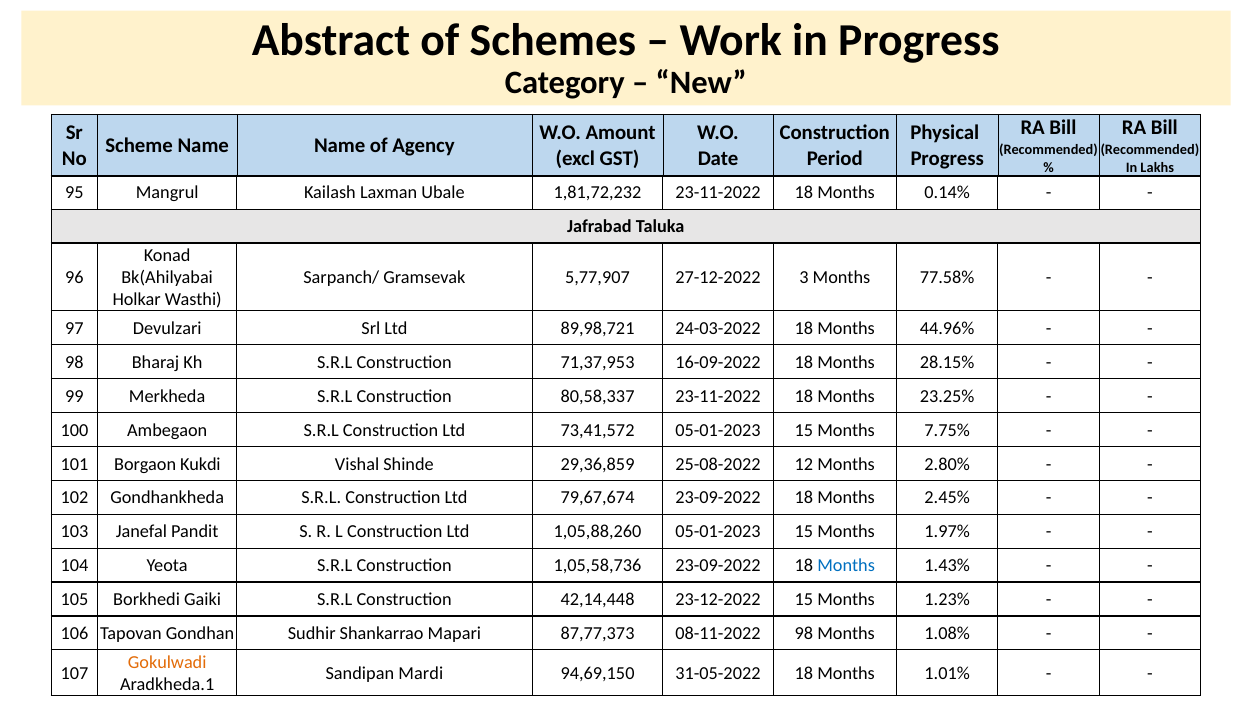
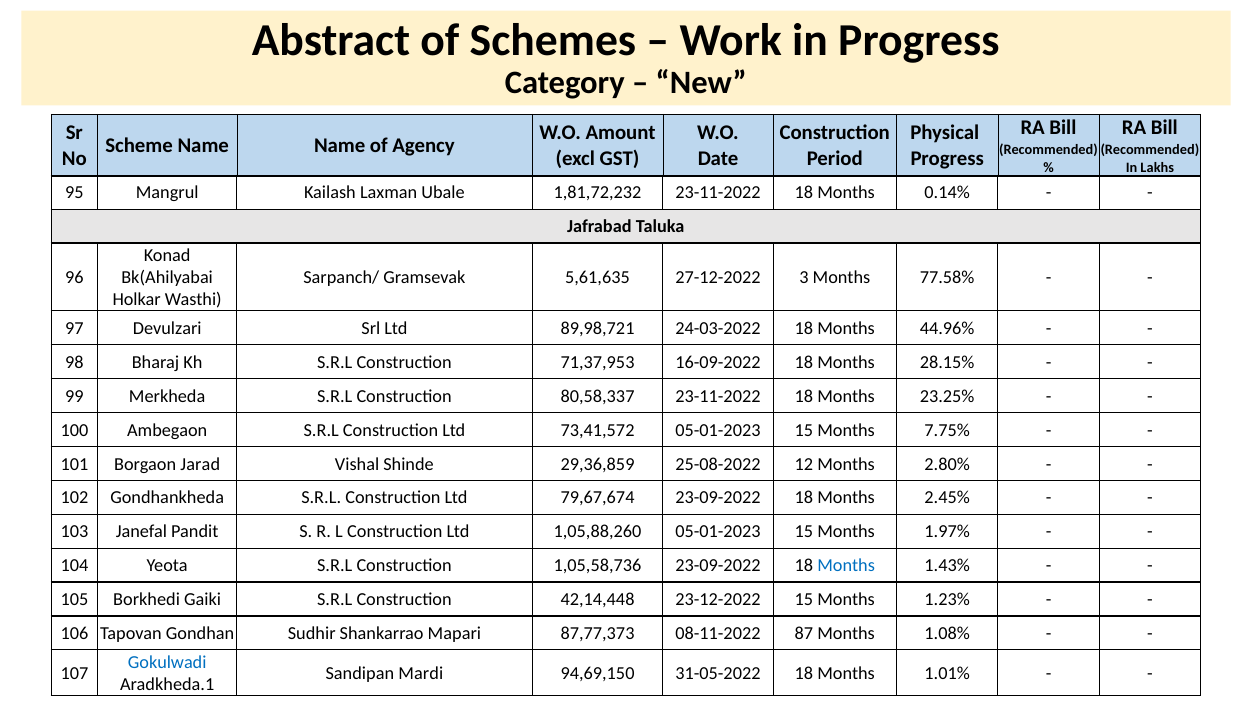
5,77,907: 5,77,907 -> 5,61,635 (597, 278)
Kukdi: Kukdi -> Jarad (200, 464)
08-11-2022 98: 98 -> 87 (804, 634)
Gokulwadi colour: orange -> blue (167, 662)
